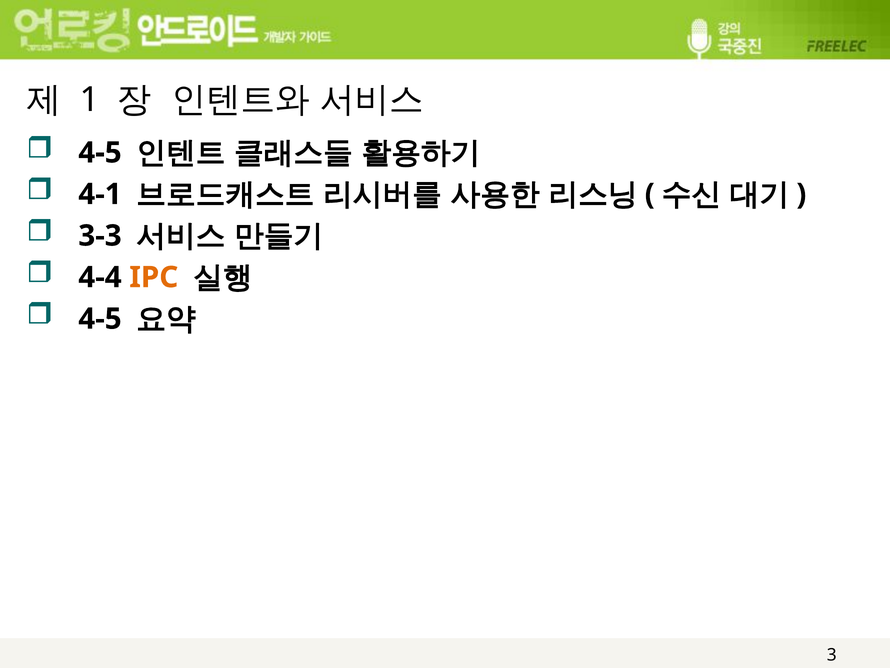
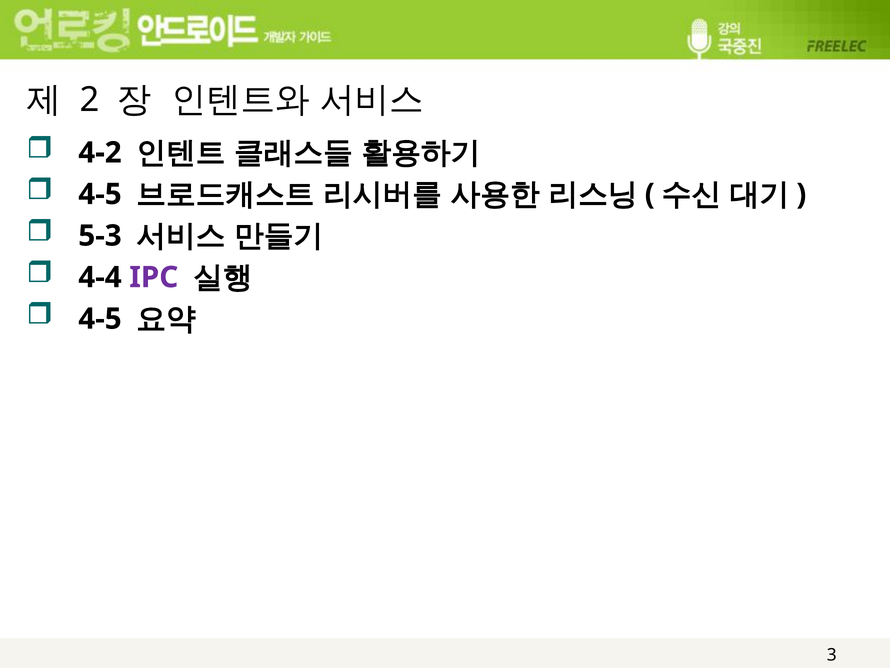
1: 1 -> 2 (90, 100)
4-5: 4-5 -> 4-2 (100, 153)
4-1: 4-1 -> 4-5 (100, 194)
3-3: 3-3 -> 5-3 (100, 236)
IPC colour: orange -> purple (154, 277)
